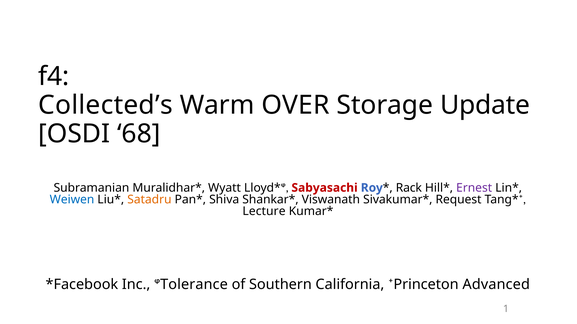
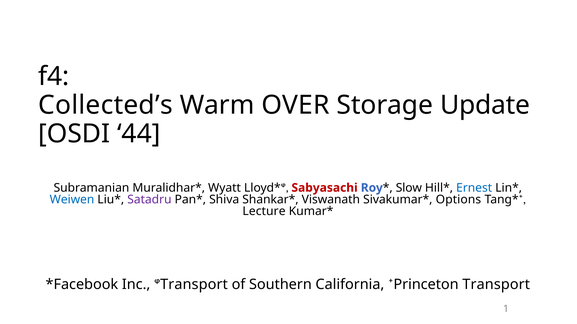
68: 68 -> 44 (139, 134)
Rack: Rack -> Slow (409, 188)
Ernest colour: purple -> blue (474, 188)
Satadru colour: orange -> purple (149, 200)
Request: Request -> Options (458, 200)
ᵠ Tolerance: Tolerance -> Transport (194, 285)
Advanced: Advanced -> Transport (496, 285)
